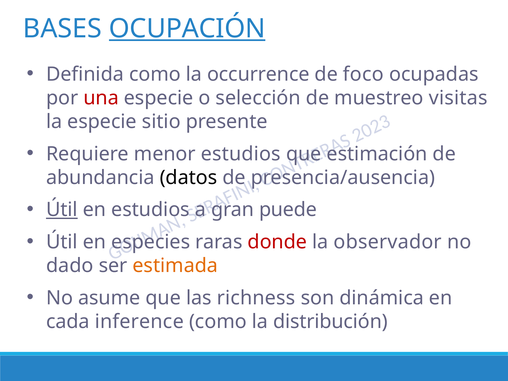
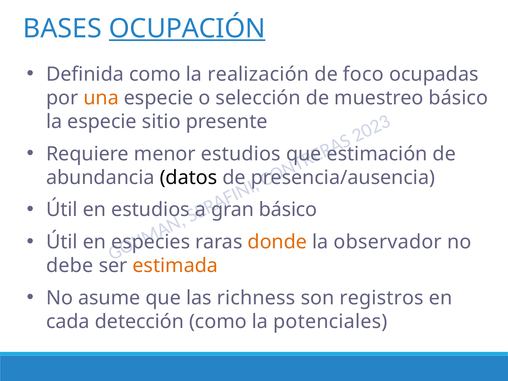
occurrence: occurrence -> realización (258, 74)
una colour: red -> orange (101, 98)
muestreo visitas: visitas -> básico (458, 98)
Útil underline: present -> none (62, 210)
puede: puede -> básico (288, 210)
donde colour: red -> orange (277, 242)
dado: dado -> debe (70, 266)
dinámica: dinámica -> registros (382, 298)
inference: inference -> detección (139, 322)
distribución: distribución -> potenciales (330, 322)
